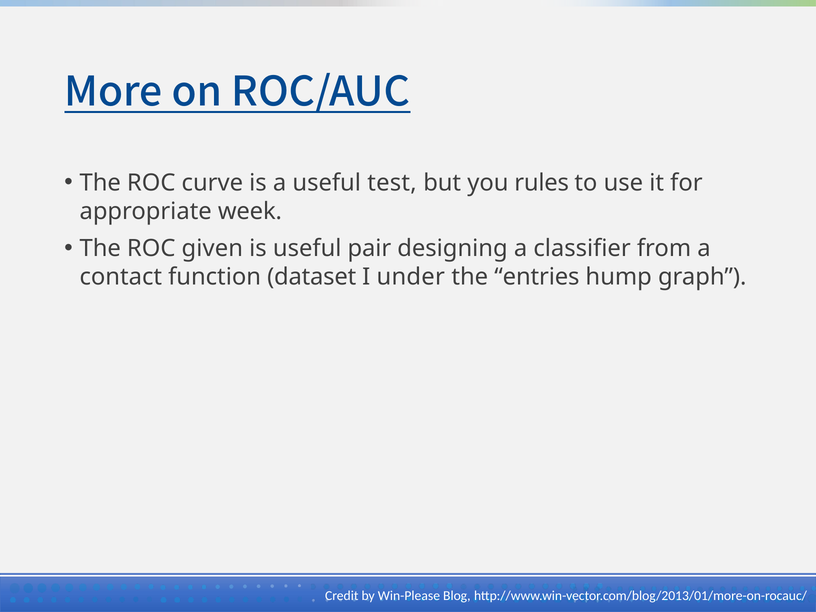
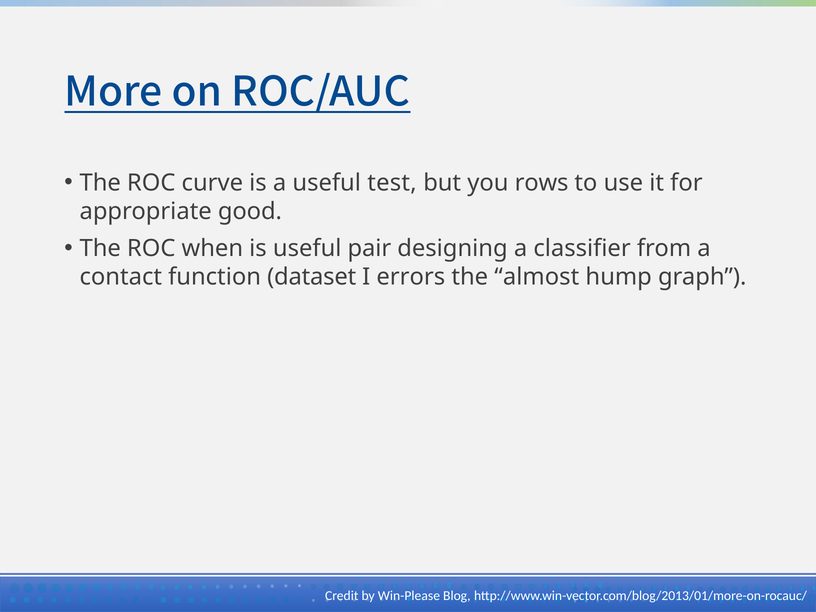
rules: rules -> rows (542, 183)
week: week -> good (250, 212)
given: given -> when (212, 249)
under: under -> errors (411, 277)
entries: entries -> almost (537, 277)
